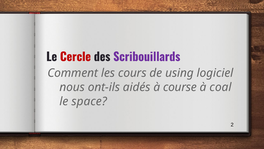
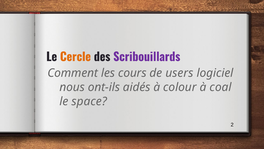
Cercle colour: red -> orange (75, 57)
using: using -> users (179, 73)
course: course -> colour (180, 87)
